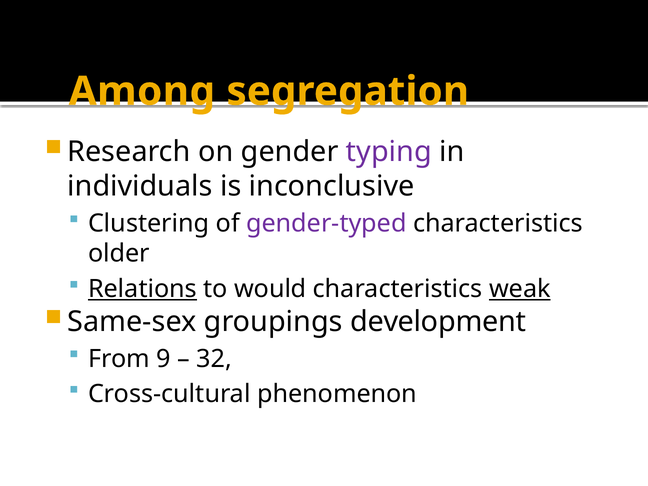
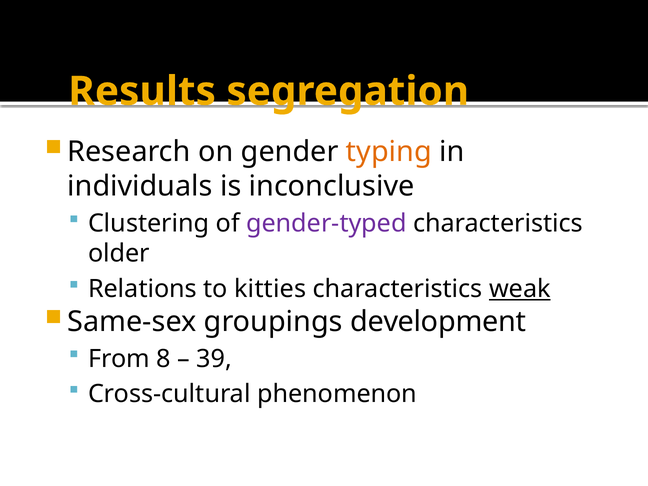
Among: Among -> Results (142, 91)
typing colour: purple -> orange (389, 152)
Relations underline: present -> none (143, 289)
would: would -> kitties (270, 289)
9: 9 -> 8 (163, 359)
32: 32 -> 39 (214, 359)
